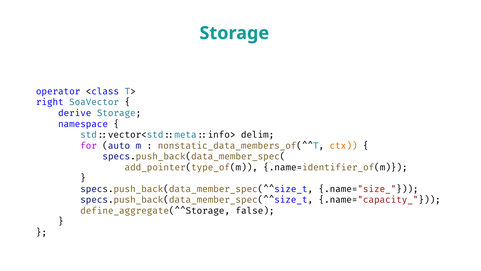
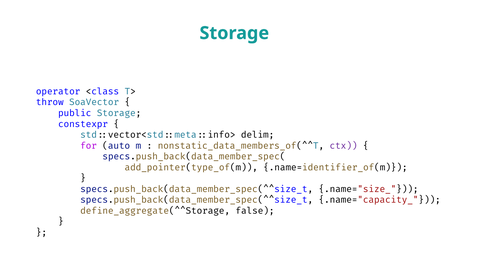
right: right -> throw (50, 102)
derive: derive -> public (75, 113)
namespace: namespace -> constexpr (83, 124)
ctx colour: orange -> purple (344, 145)
